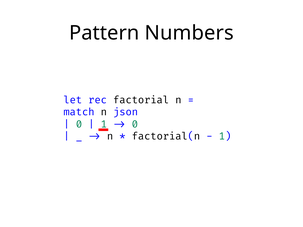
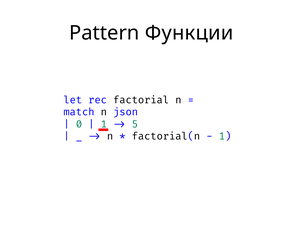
Numbers: Numbers -> Функции (189, 33)
0: 0 -> 5 (135, 124)
